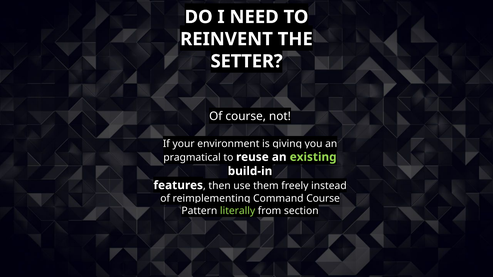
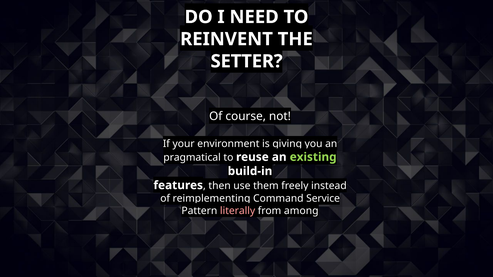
Course: Course -> Service (323, 199)
literally colour: light green -> pink (238, 211)
section: section -> among (301, 211)
